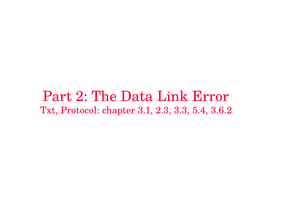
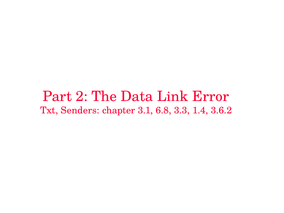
Protocol: Protocol -> Senders (80, 110)
2.3: 2.3 -> 6.8 (164, 110)
5.4: 5.4 -> 1.4 (200, 110)
